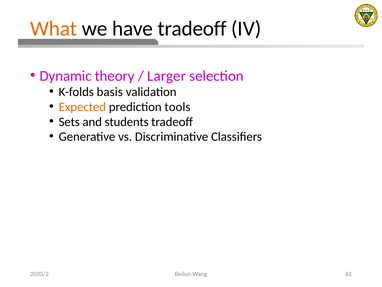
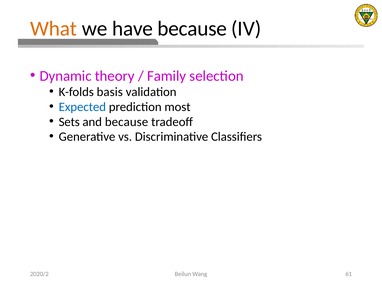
have tradeoff: tradeoff -> because (192, 28)
Larger: Larger -> Family (167, 76)
Expected colour: orange -> blue (82, 107)
tools: tools -> most (178, 107)
and students: students -> because (127, 122)
